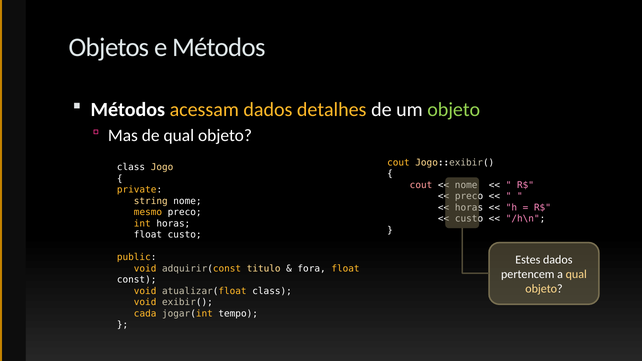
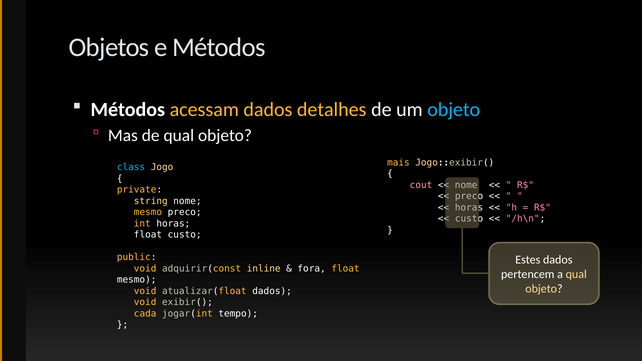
objeto colour: light green -> light blue (454, 110)
cout: cout -> mais (398, 163)
class colour: white -> light blue (131, 167)
titulo: titulo -> inline (264, 269)
const: const -> mesmo (137, 280)
atualizar(float class: class -> dados (272, 291)
